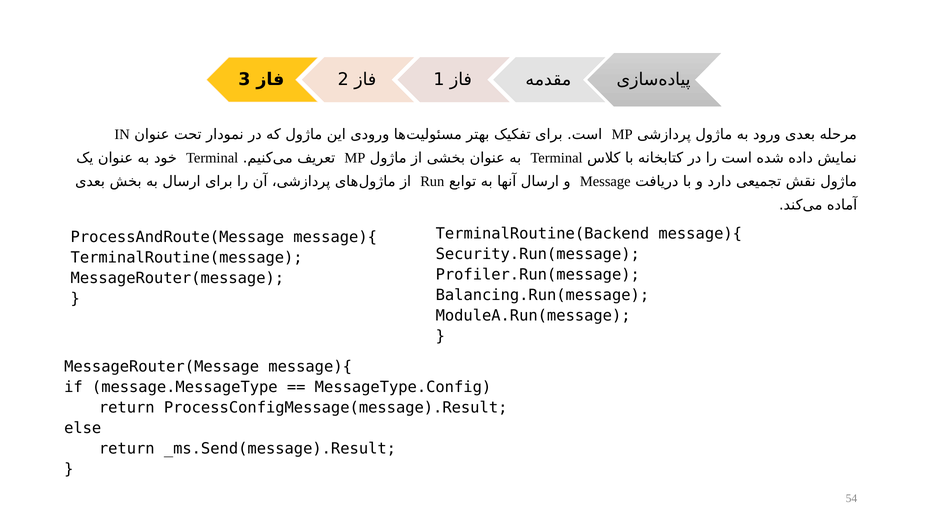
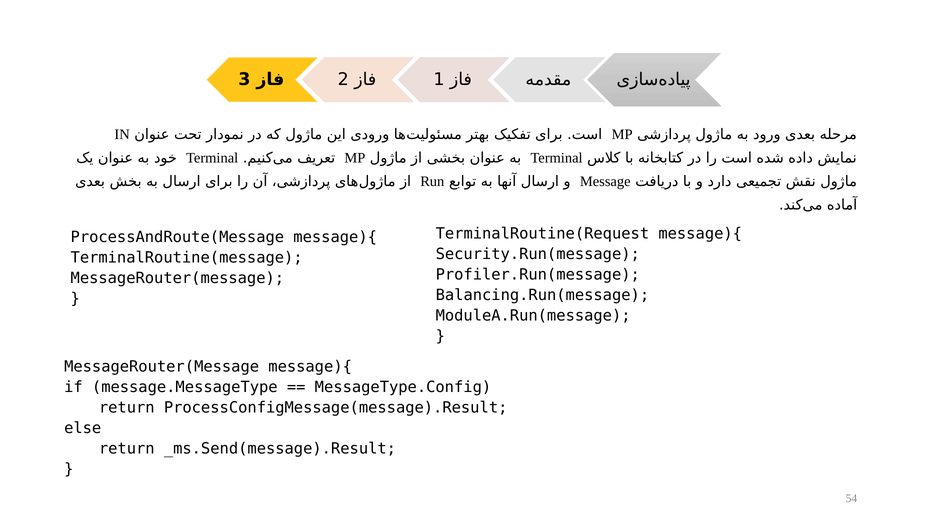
TerminalRoutine(Backend: TerminalRoutine(Backend -> TerminalRoutine(Request (542, 233)
